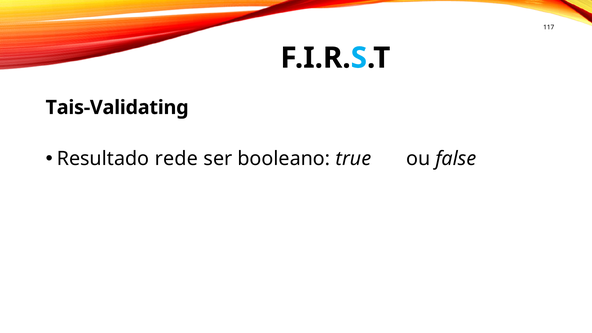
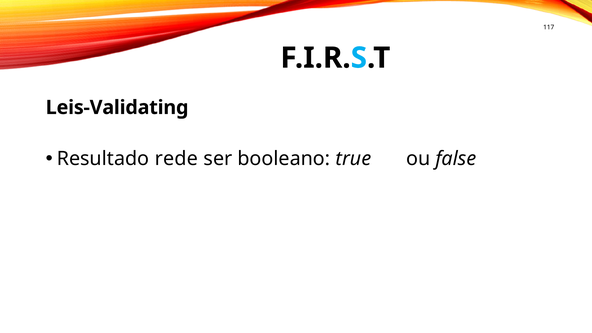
Tais-Validating: Tais-Validating -> Leis-Validating (117, 107)
